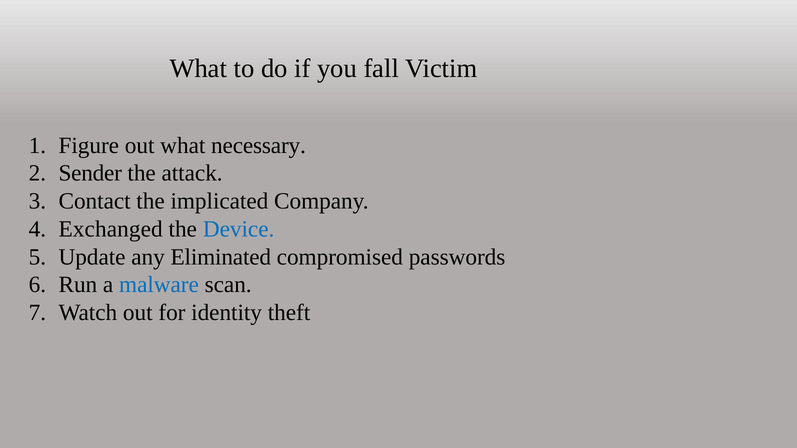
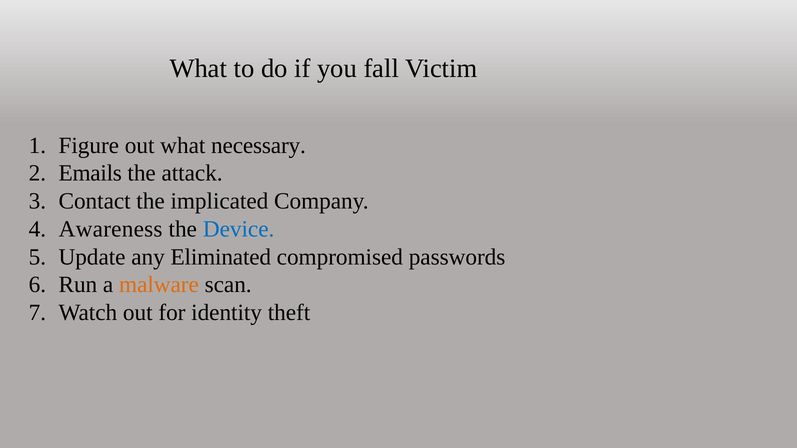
Sender: Sender -> Emails (90, 173)
Exchanged: Exchanged -> Awareness (111, 229)
malware colour: blue -> orange (159, 285)
